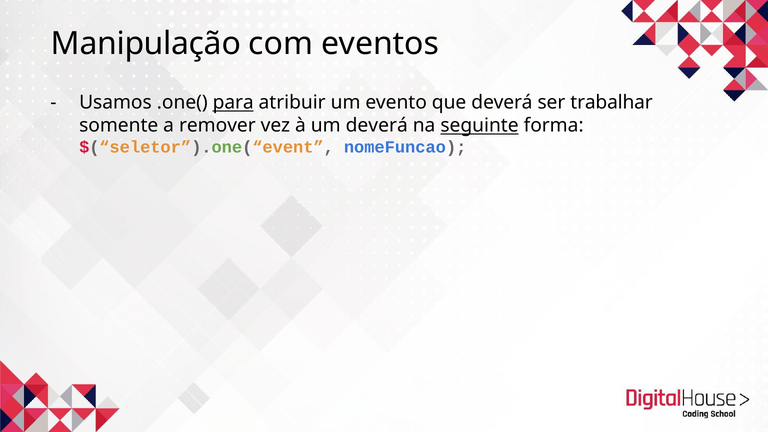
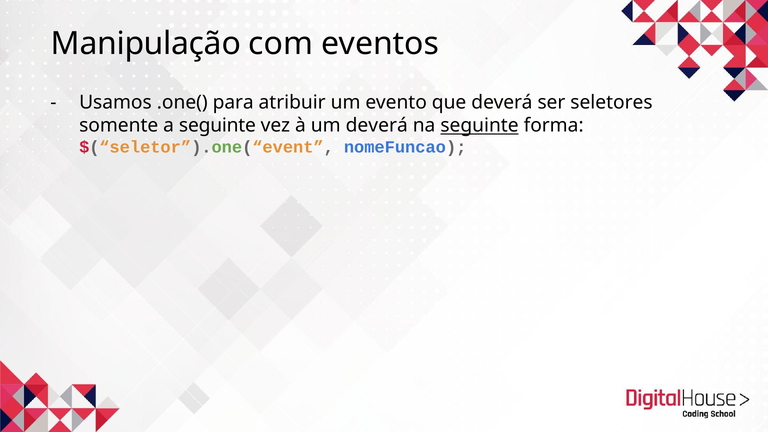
para underline: present -> none (233, 103)
trabalhar: trabalhar -> seletores (611, 103)
a remover: remover -> seguinte (217, 126)
